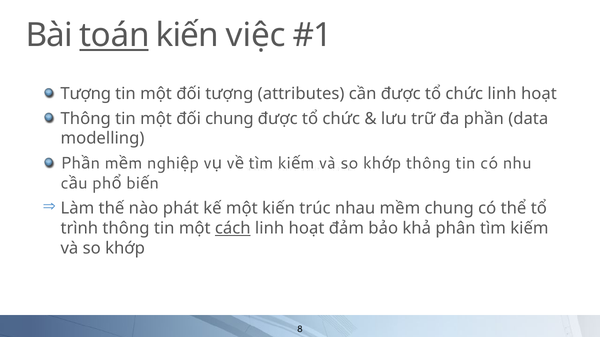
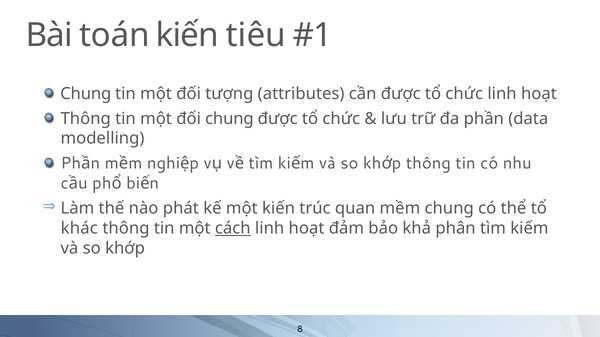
toán underline: present -> none (114, 36)
việc: việc -> tiêu (256, 36)
Tượng: Tượng -> Chung (86, 94)
nhau: nhau -> quan (355, 209)
trình: trình -> khác (79, 229)
